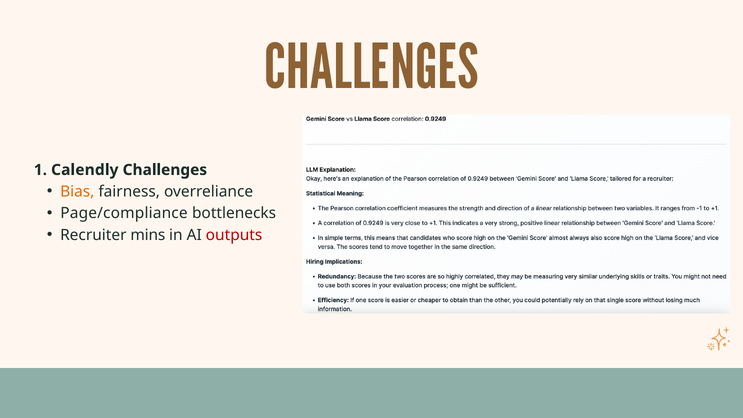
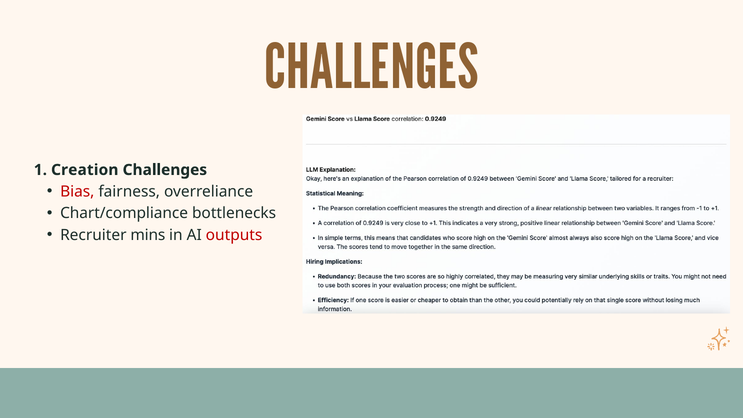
Calendly: Calendly -> Creation (85, 170)
Bias colour: orange -> red (77, 192)
Page/compliance: Page/compliance -> Chart/compliance (124, 213)
